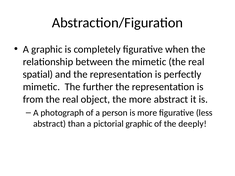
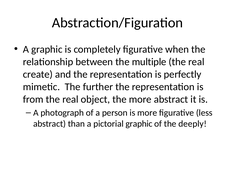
the mimetic: mimetic -> multiple (149, 62)
spatial: spatial -> create (38, 74)
